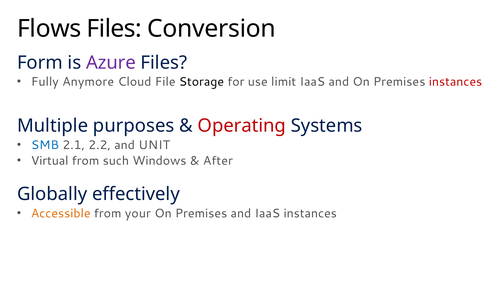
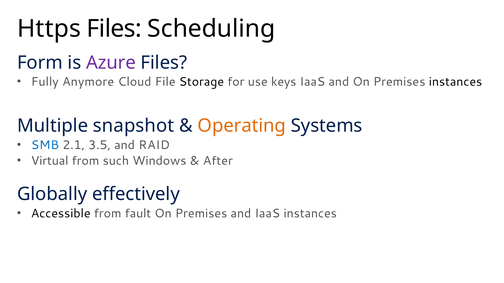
Flows: Flows -> Https (49, 29)
Conversion: Conversion -> Scheduling (211, 29)
limit: limit -> keys (284, 82)
instances colour: red -> black (456, 82)
purposes: purposes -> snapshot (134, 126)
Operating colour: red -> orange (242, 126)
2.2: 2.2 -> 3.5 (100, 145)
UNIT: UNIT -> RAID (154, 145)
Accessible colour: orange -> black (61, 214)
your: your -> fault (138, 214)
